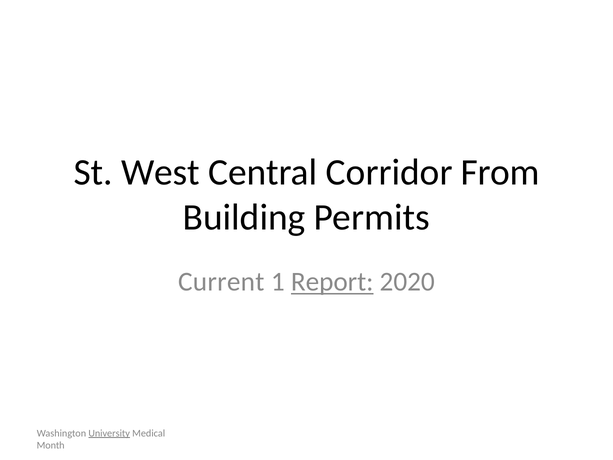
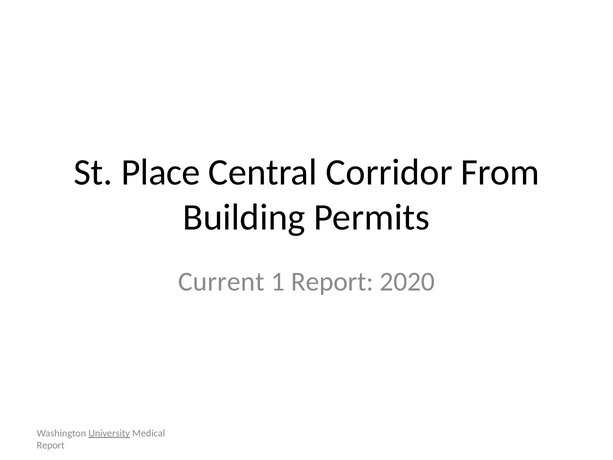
West: West -> Place (161, 172)
Report underline: present -> none (332, 282)
Month: Month -> Report (51, 445)
